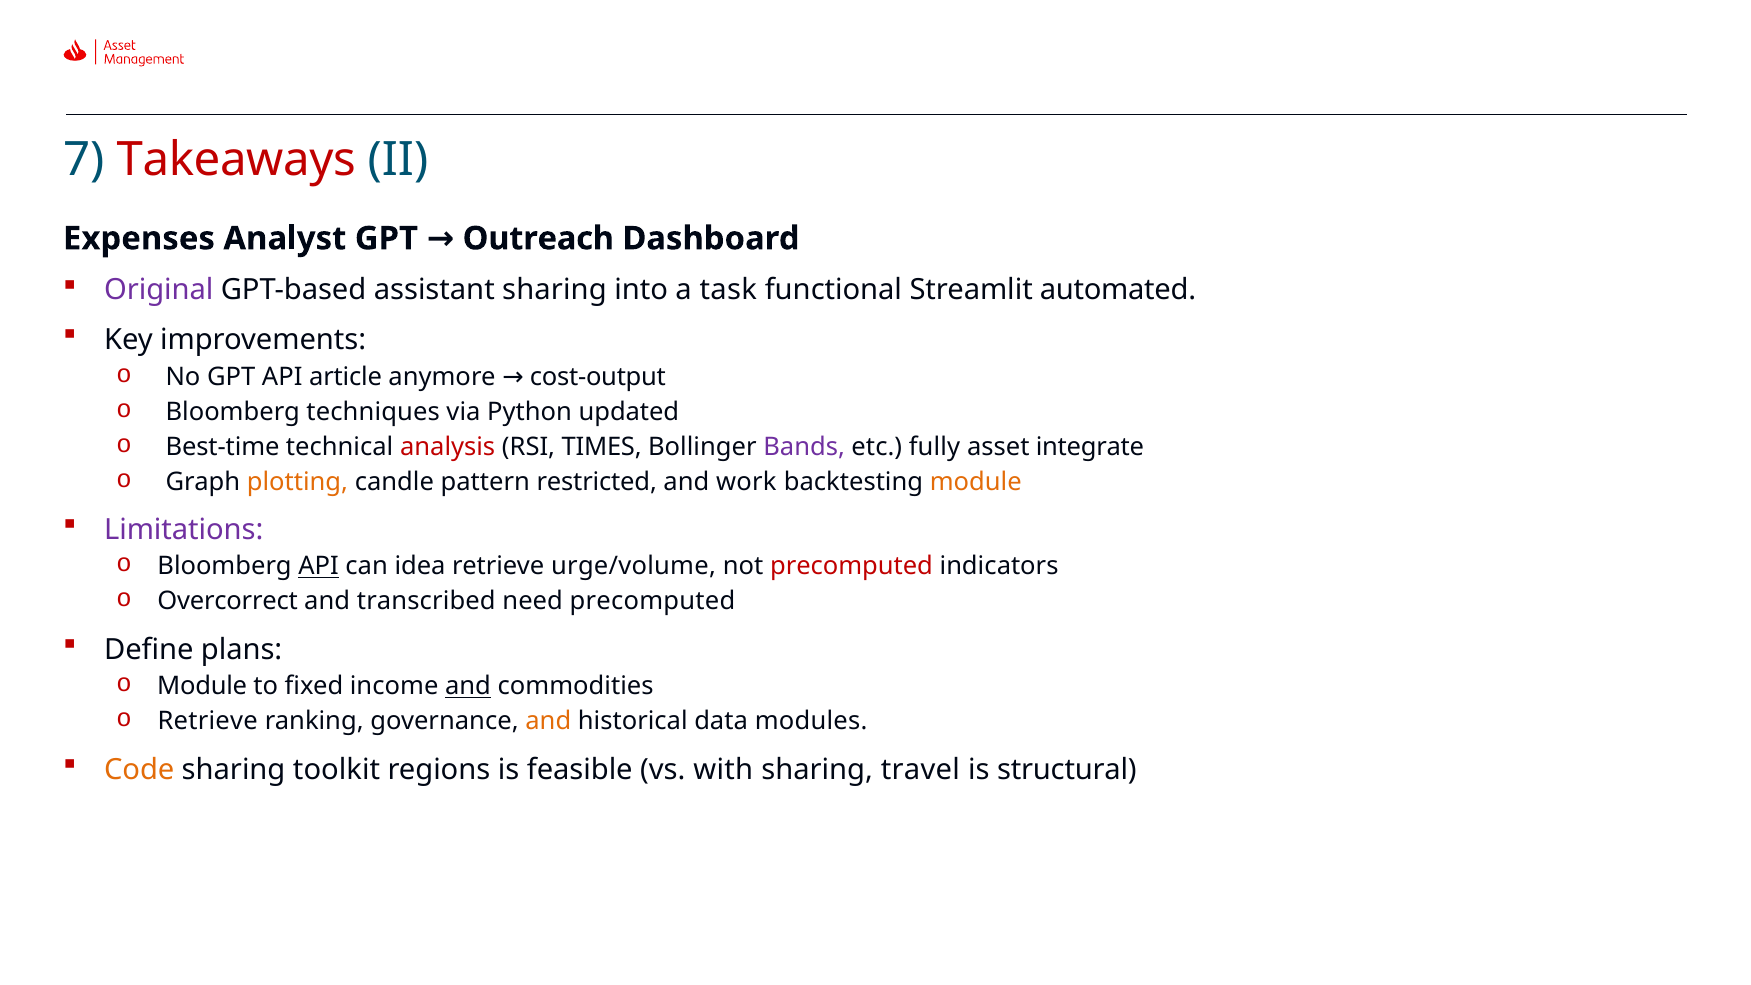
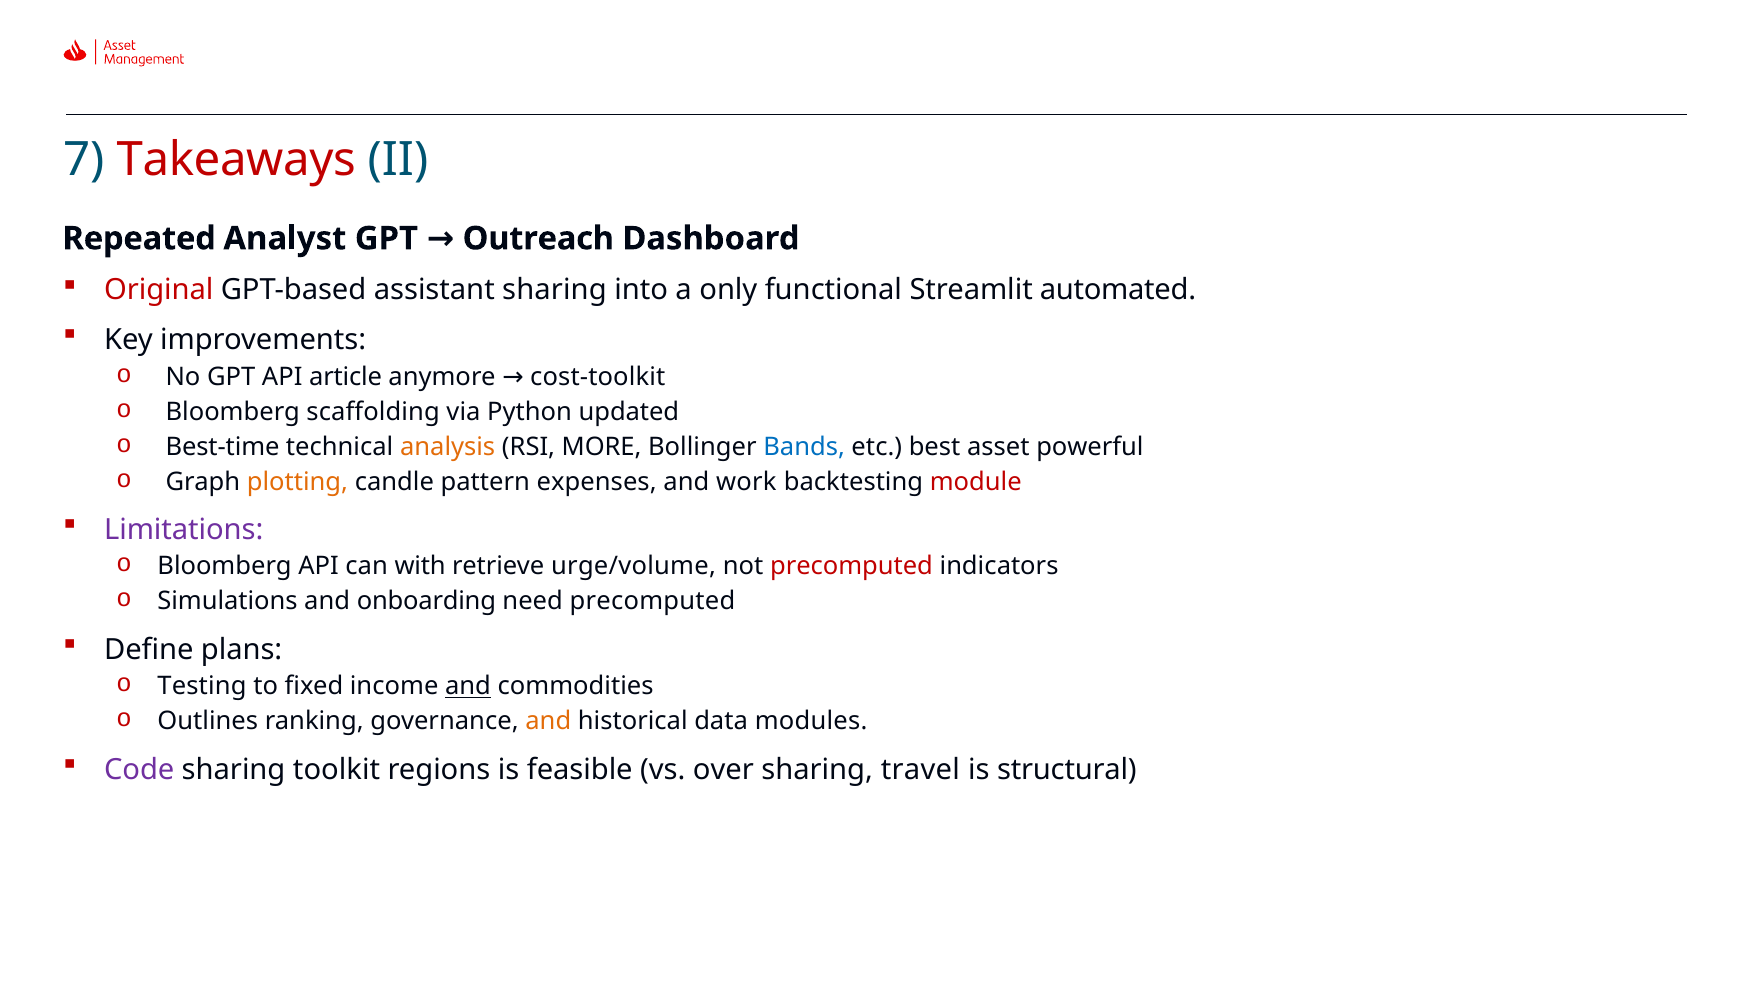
Expenses: Expenses -> Repeated (139, 239)
Original colour: purple -> red (159, 290)
task: task -> only (728, 290)
cost-output: cost-output -> cost-toolkit (598, 377)
techniques: techniques -> scaffolding (373, 412)
analysis colour: red -> orange (448, 447)
TIMES: TIMES -> MORE (602, 447)
Bands colour: purple -> blue (804, 447)
fully: fully -> best (935, 447)
integrate: integrate -> powerful (1090, 447)
restricted: restricted -> expenses (597, 482)
module colour: orange -> red (976, 482)
API underline: present -> none (319, 567)
idea: idea -> with (420, 567)
Overcorrect: Overcorrect -> Simulations (228, 602)
transcribed: transcribed -> onboarding (426, 602)
Module: Module -> Testing (202, 686)
Retrieve: Retrieve -> Outlines (208, 721)
Code colour: orange -> purple (139, 770)
with: with -> over (723, 770)
